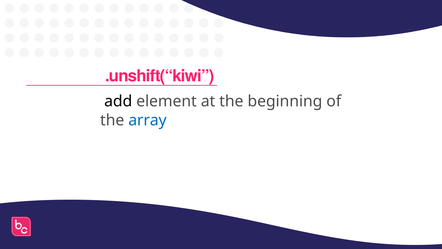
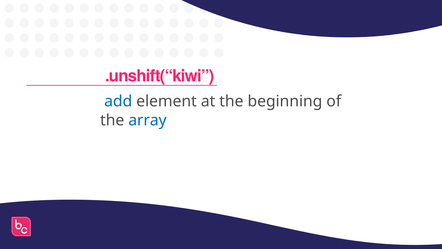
add colour: black -> blue (118, 101)
